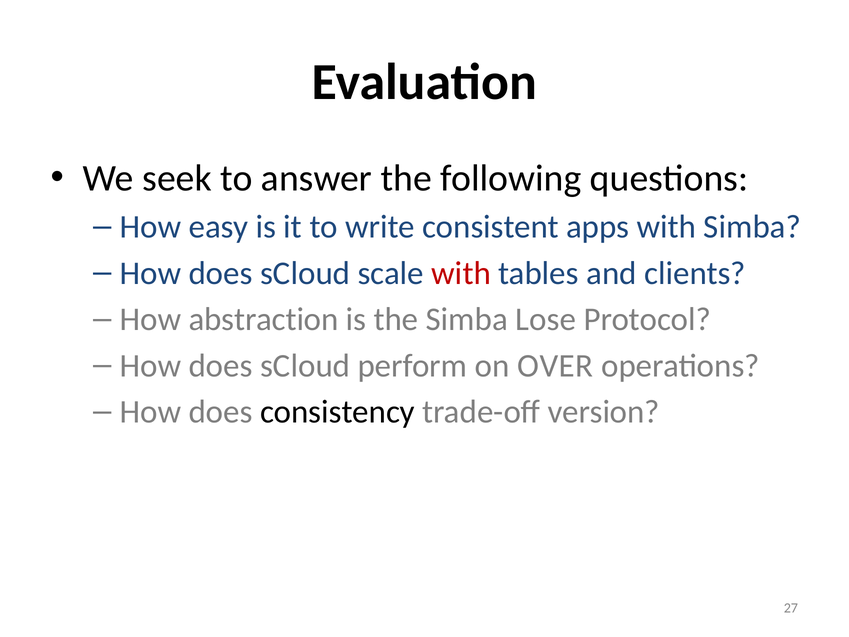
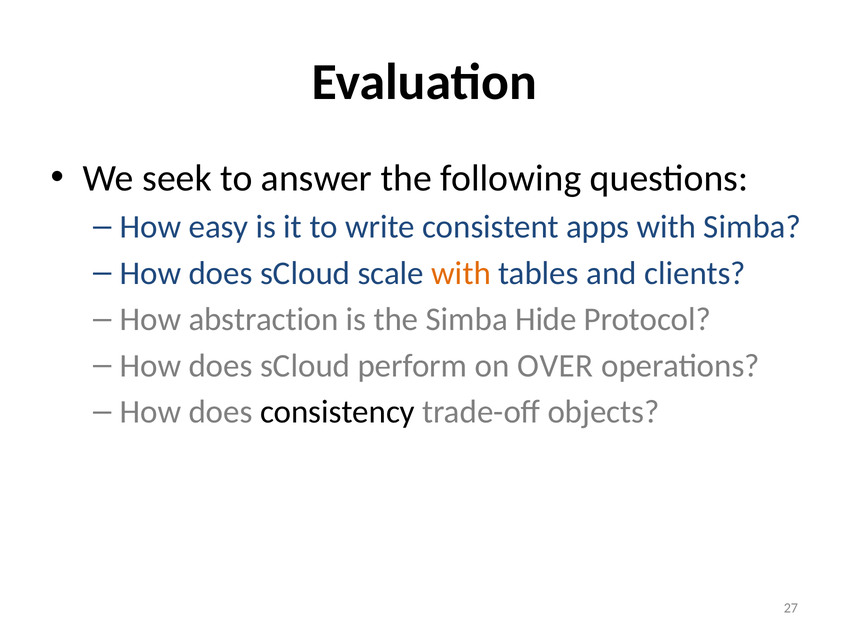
with colour: red -> orange (461, 273)
Lose: Lose -> Hide (546, 319)
version: version -> objects (604, 412)
